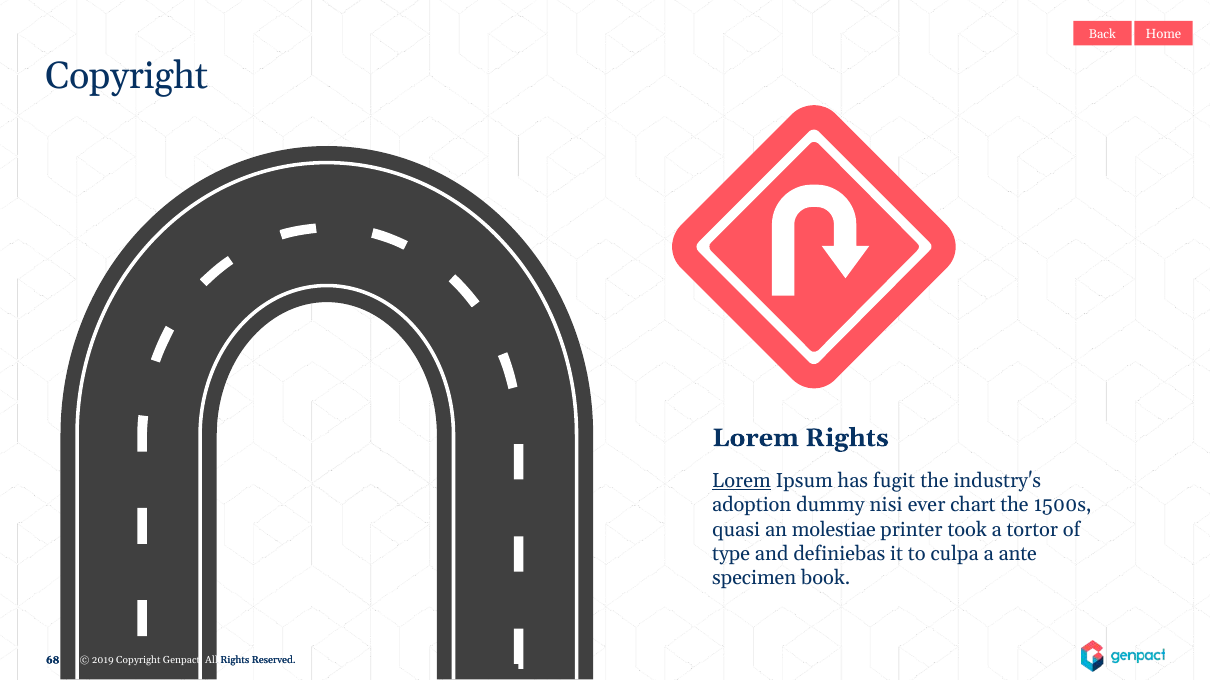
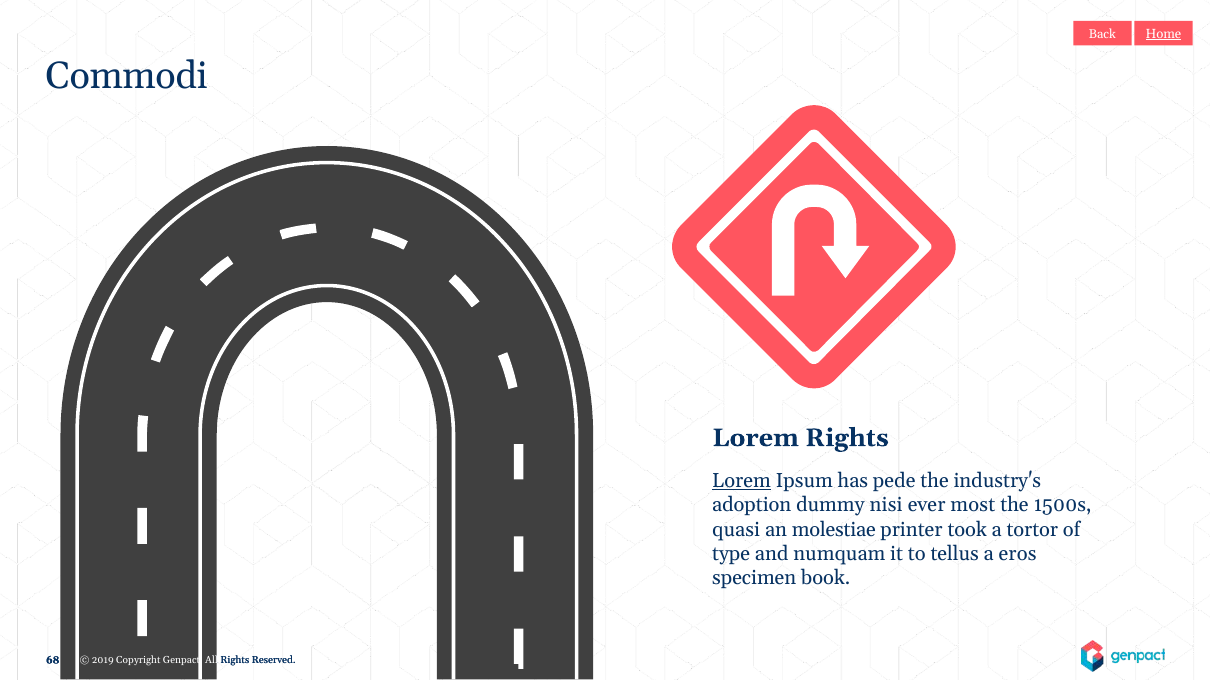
Home underline: none -> present (1163, 34)
Copyright: Copyright -> Commodi (127, 77)
fugit: fugit -> pede (894, 482)
chart: chart -> most (973, 506)
definiebas: definiebas -> numquam (839, 554)
culpa: culpa -> tellus (955, 554)
ante: ante -> eros (1018, 554)
